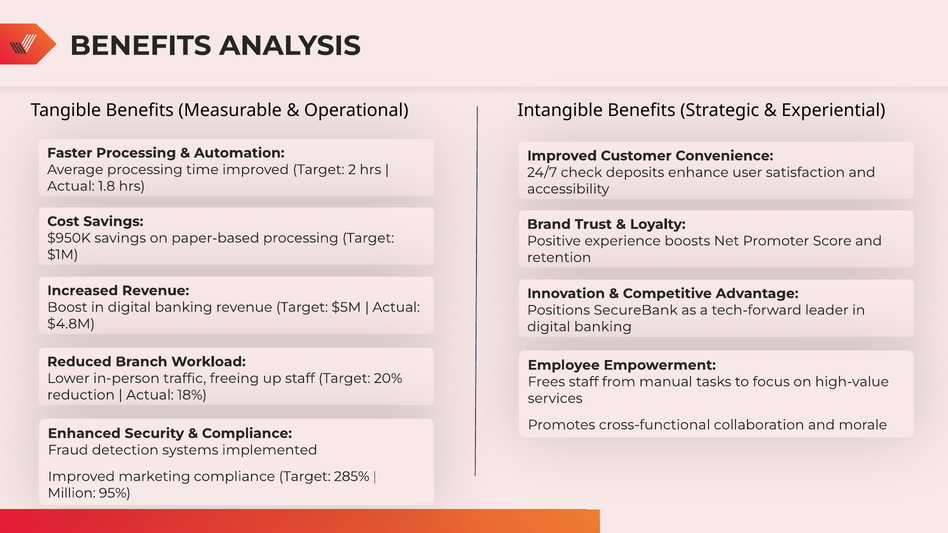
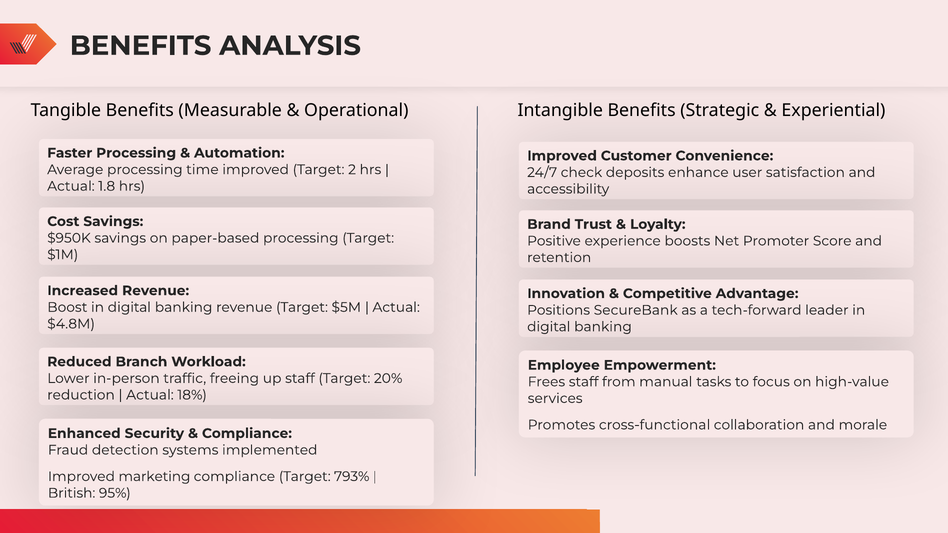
285%: 285% -> 793% (352, 477)
Million: Million -> British (72, 493)
